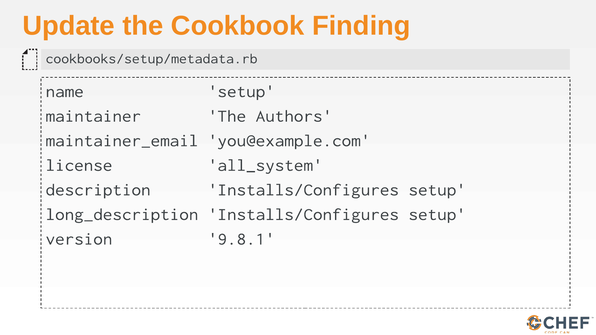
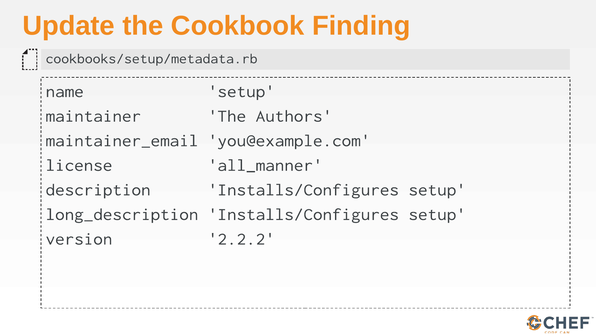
all_system: all_system -> all_manner (265, 165)
9.8.1: 9.8.1 -> 2.2.2 (241, 239)
